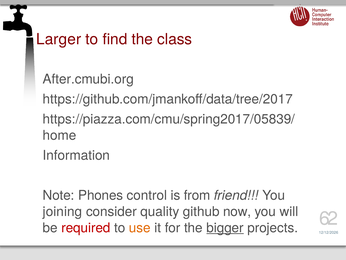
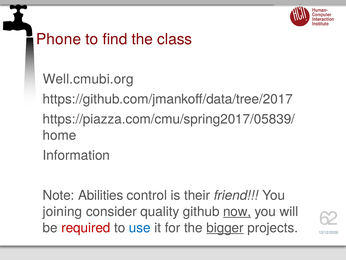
Larger: Larger -> Phone (59, 39)
After.cmubi.org: After.cmubi.org -> Well.cmubi.org (88, 79)
Phones: Phones -> Abilities (101, 195)
from: from -> their (197, 195)
now underline: none -> present (237, 211)
use colour: orange -> blue (140, 227)
